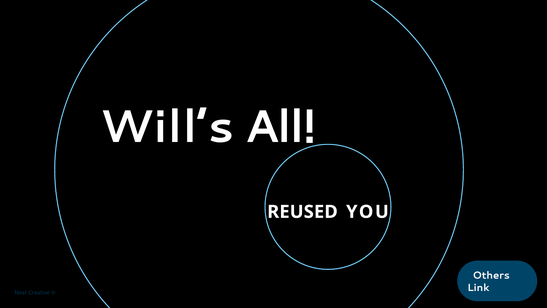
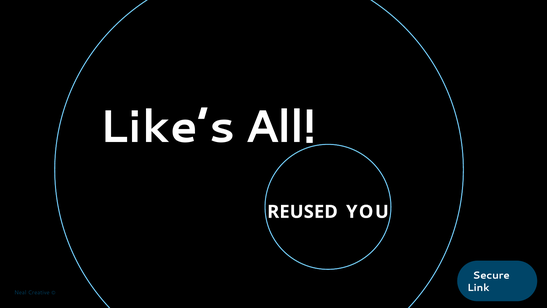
Will’s: Will’s -> Like’s (167, 127)
Others: Others -> Secure (491, 275)
